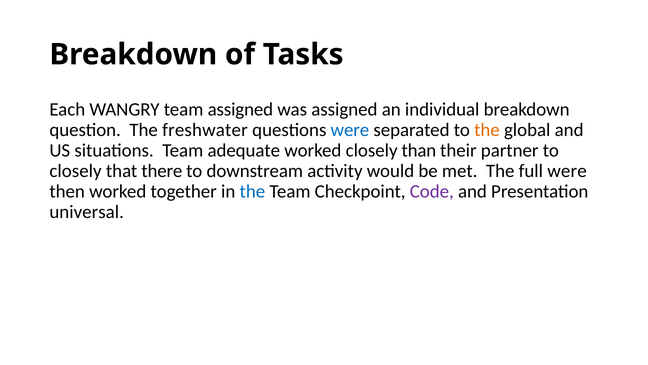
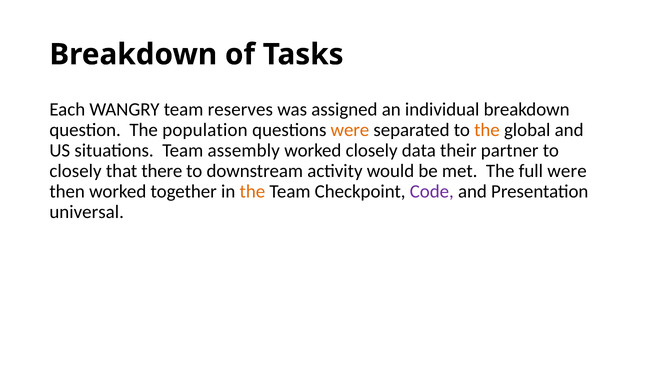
team assigned: assigned -> reserves (240, 110)
freshwater: freshwater -> population (205, 130)
were colour: blue -> orange (350, 130)
adequate: adequate -> assembly (244, 150)
than: than -> data (419, 150)
the colour: blue -> orange (252, 191)
